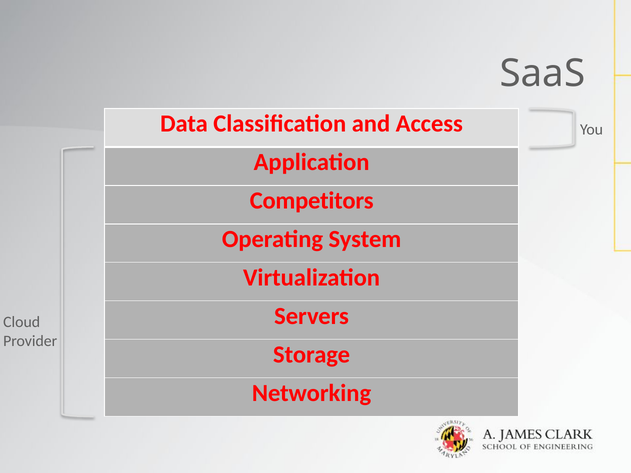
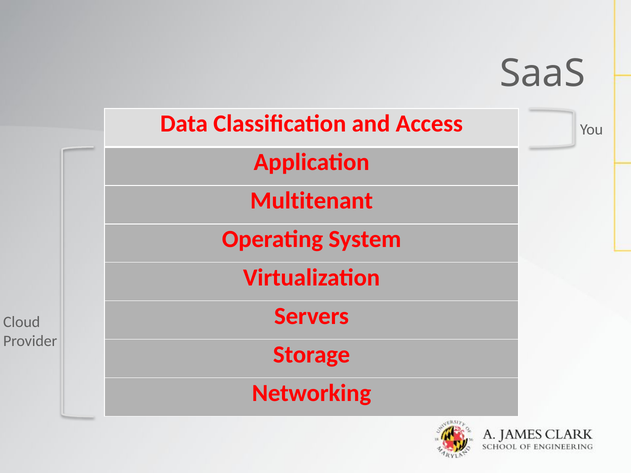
Competitors: Competitors -> Multitenant (312, 201)
